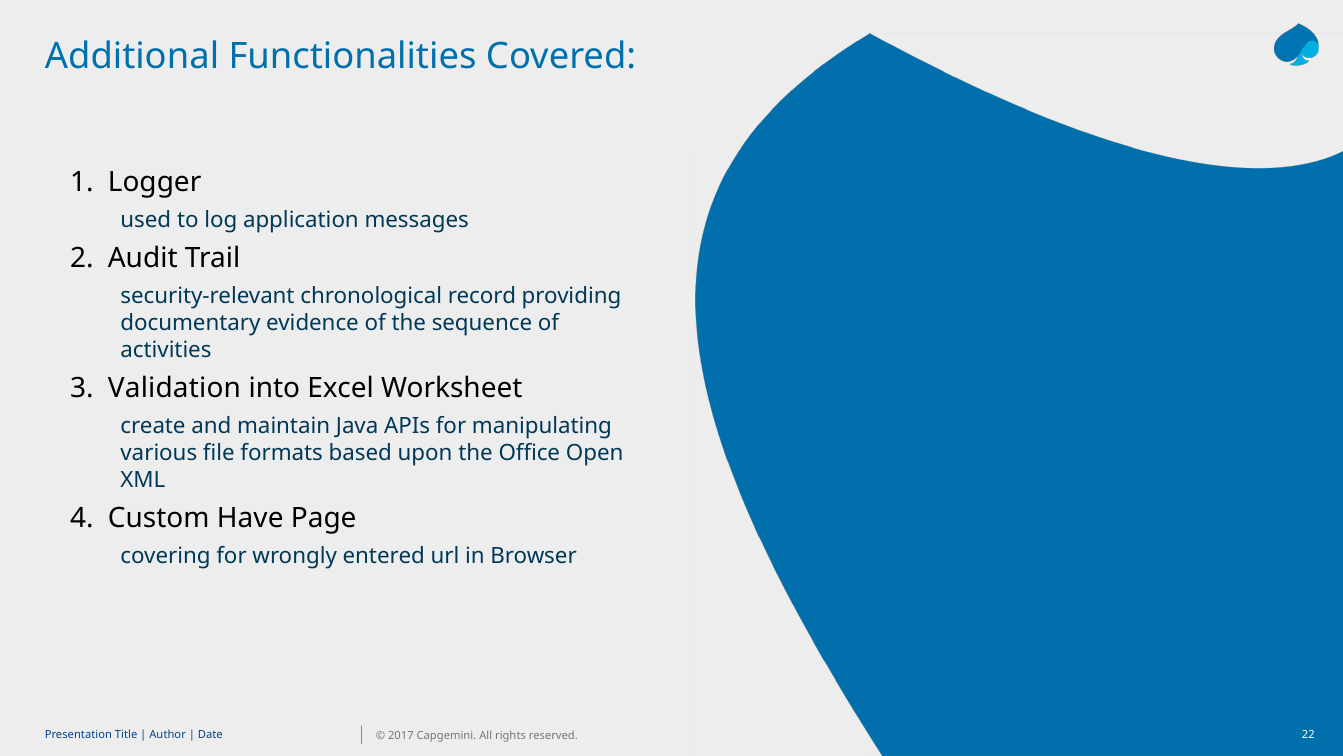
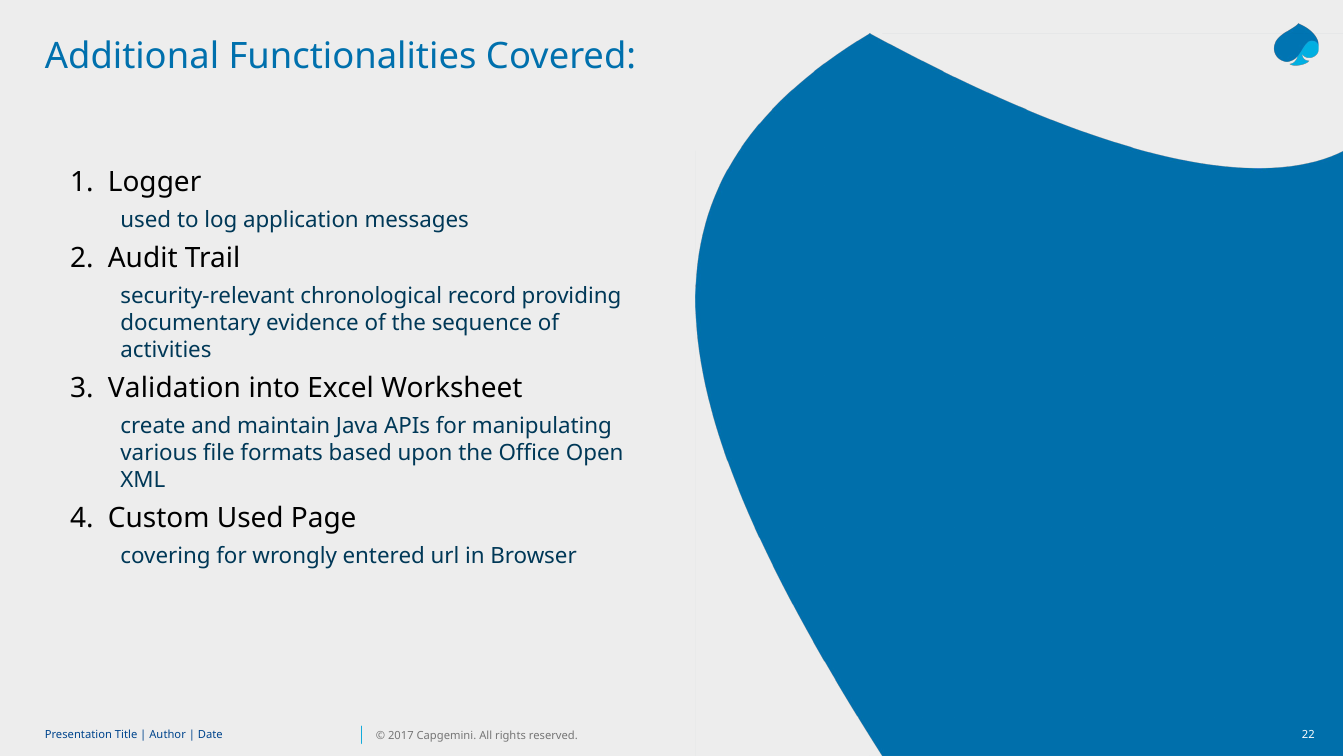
Custom Have: Have -> Used (250, 518)
